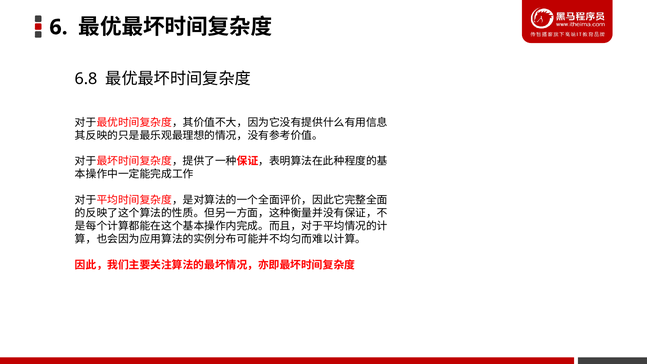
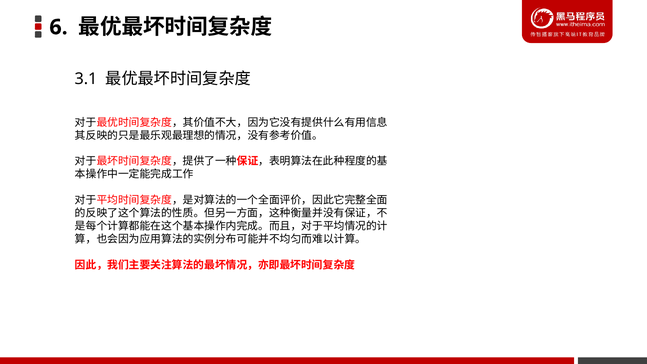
6.8: 6.8 -> 3.1 (86, 79)
